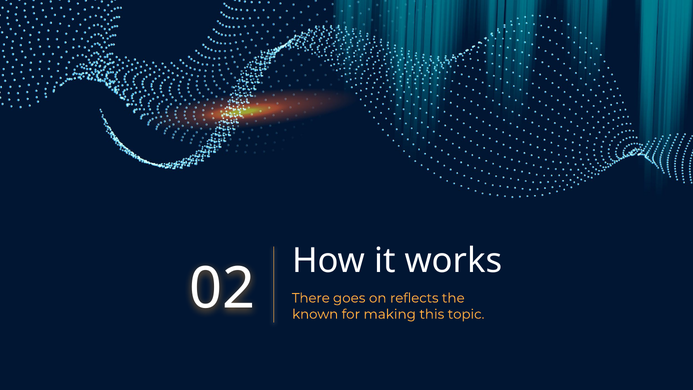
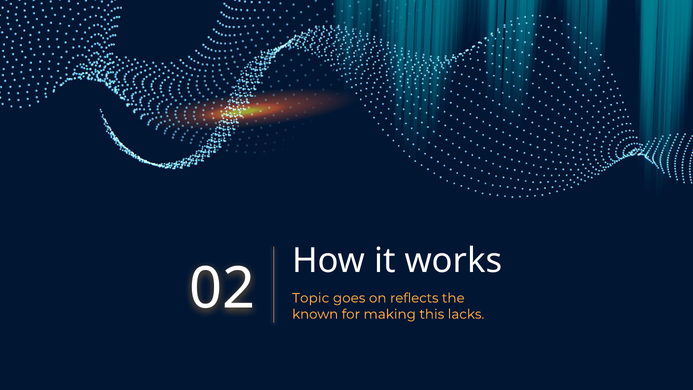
There: There -> Topic (311, 298)
topic: topic -> lacks (466, 314)
